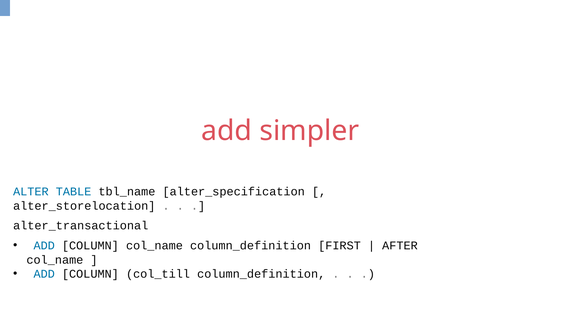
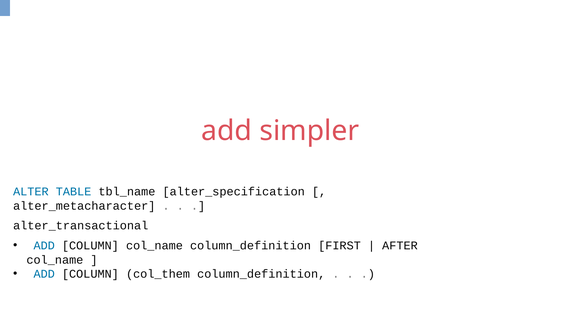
alter_storelocation: alter_storelocation -> alter_metacharacter (84, 206)
col_till: col_till -> col_them (158, 274)
